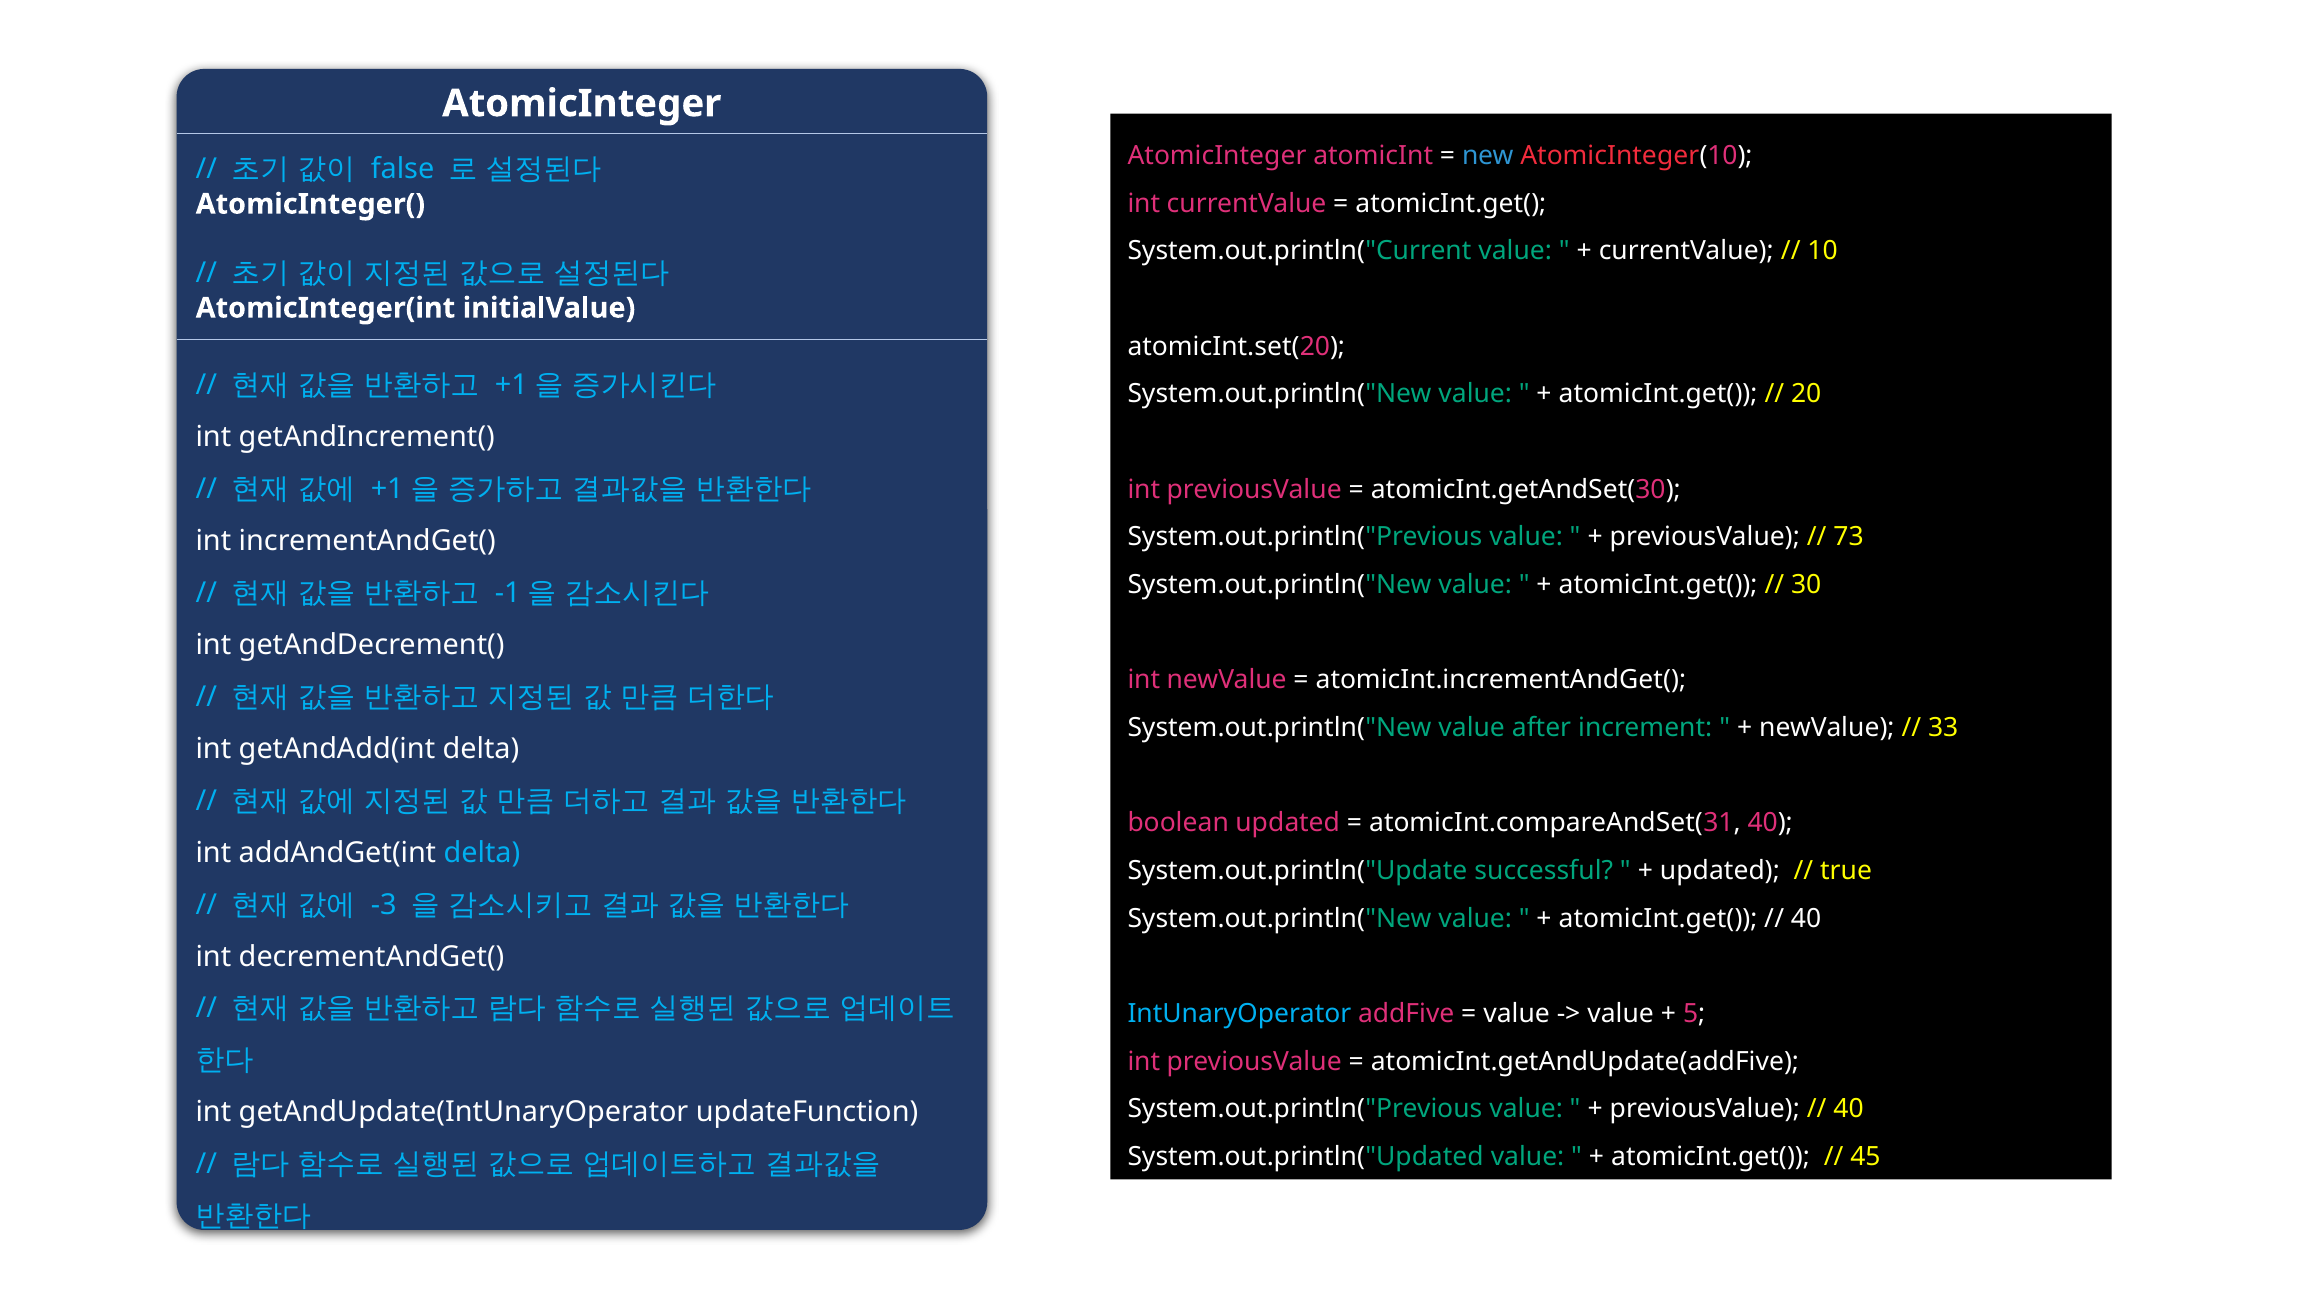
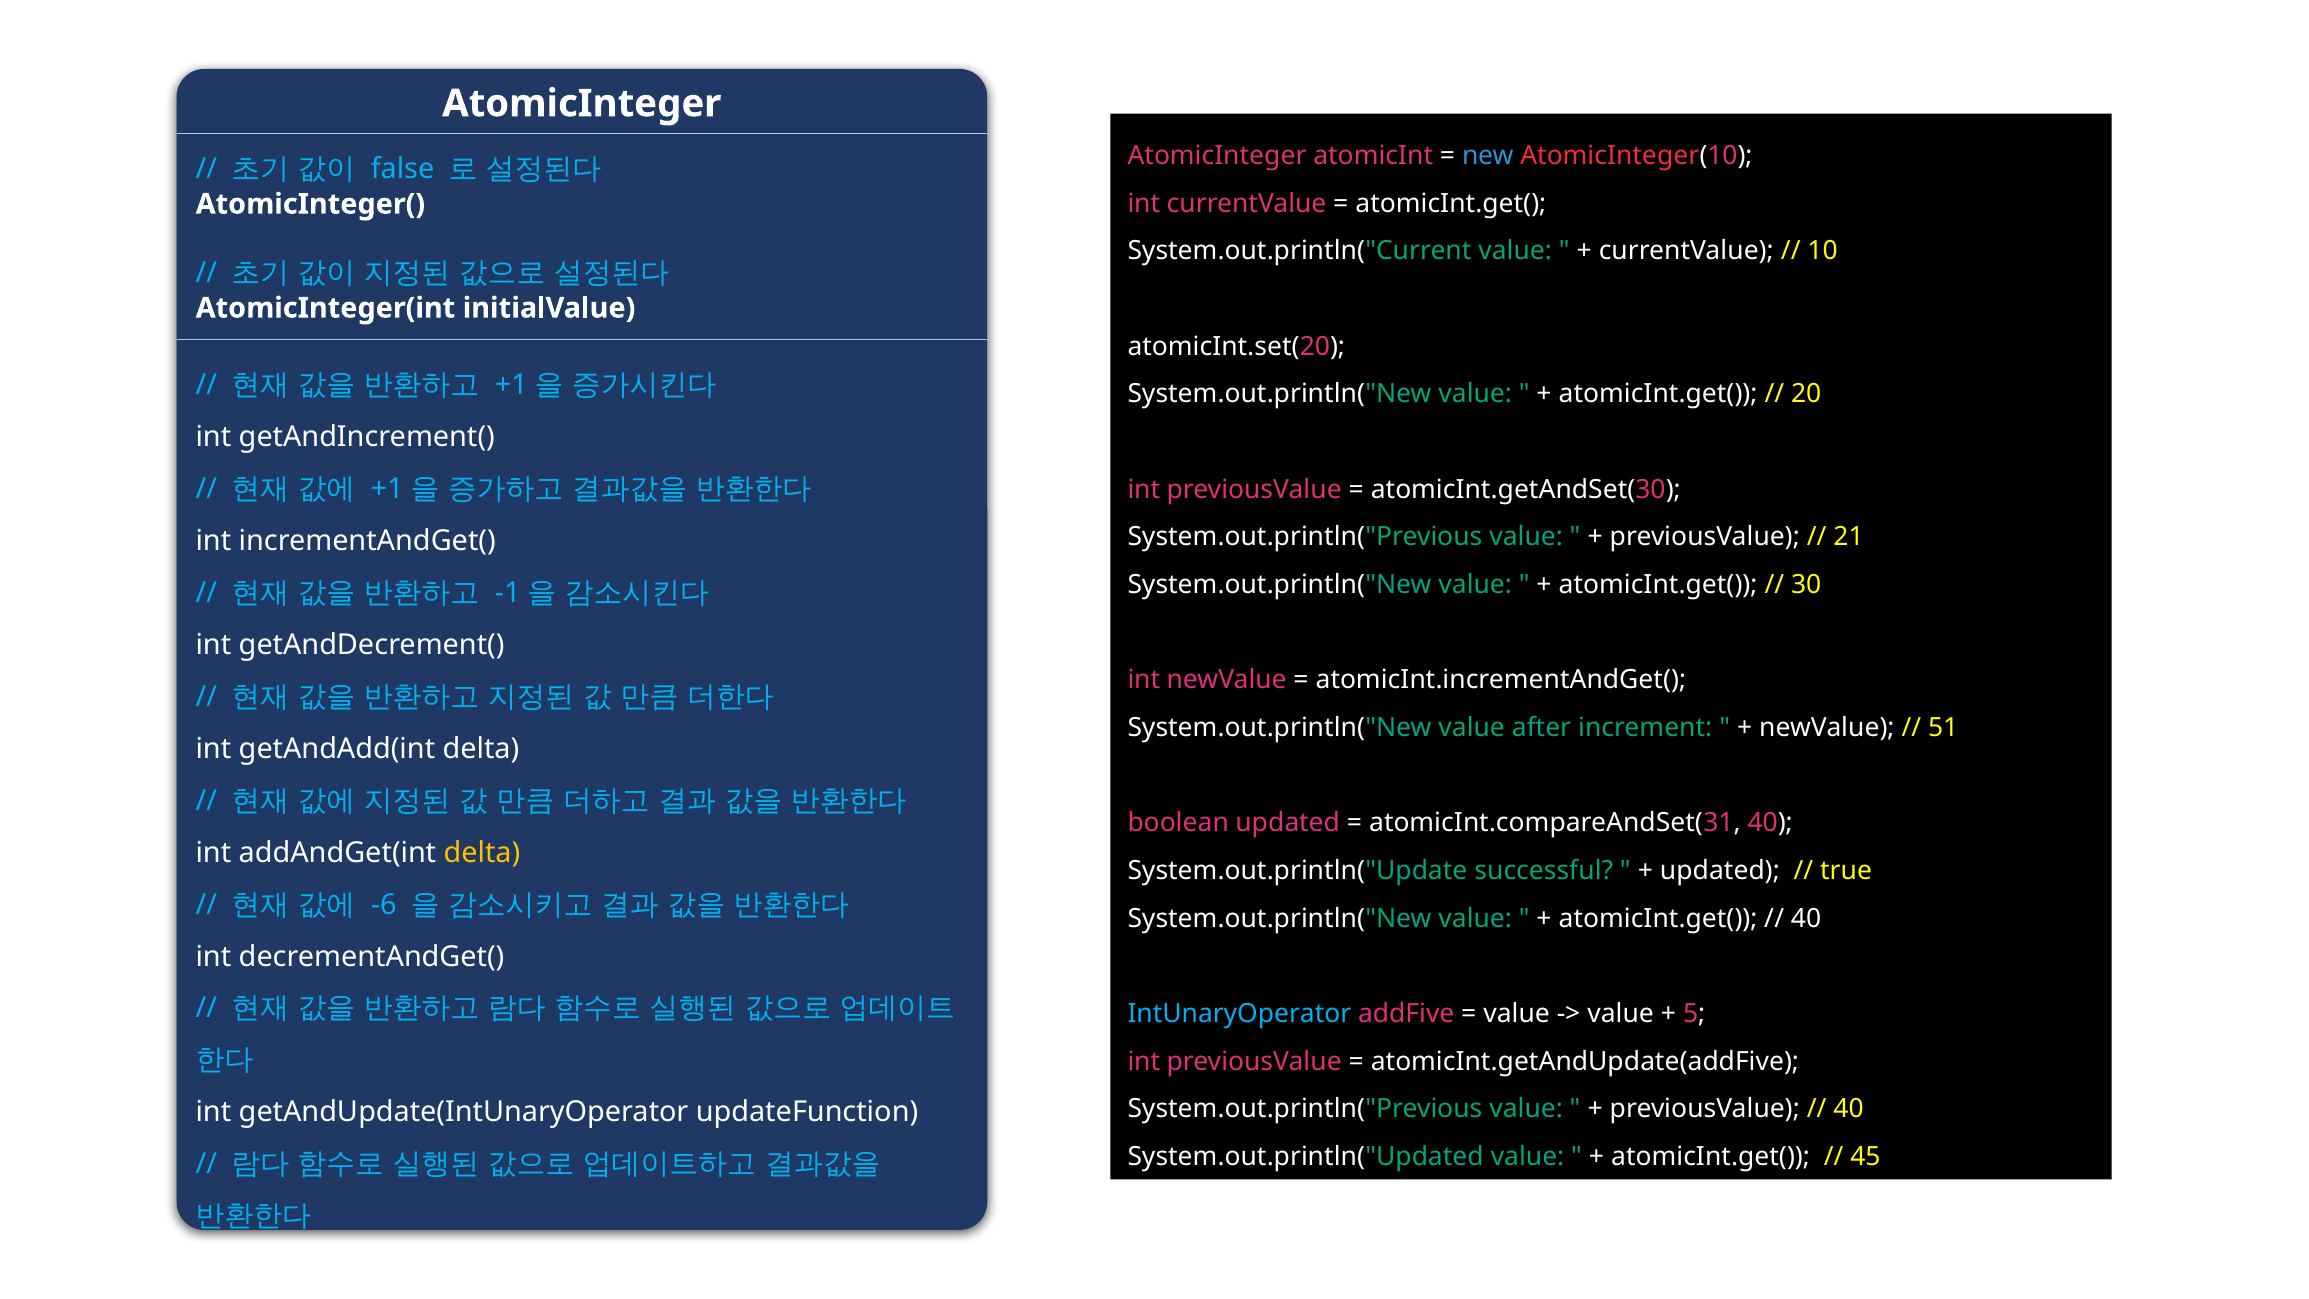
73: 73 -> 21 (1849, 537)
33: 33 -> 51 (1943, 728)
delta colour: light blue -> yellow (482, 852)
-3: -3 -> -6 (384, 904)
